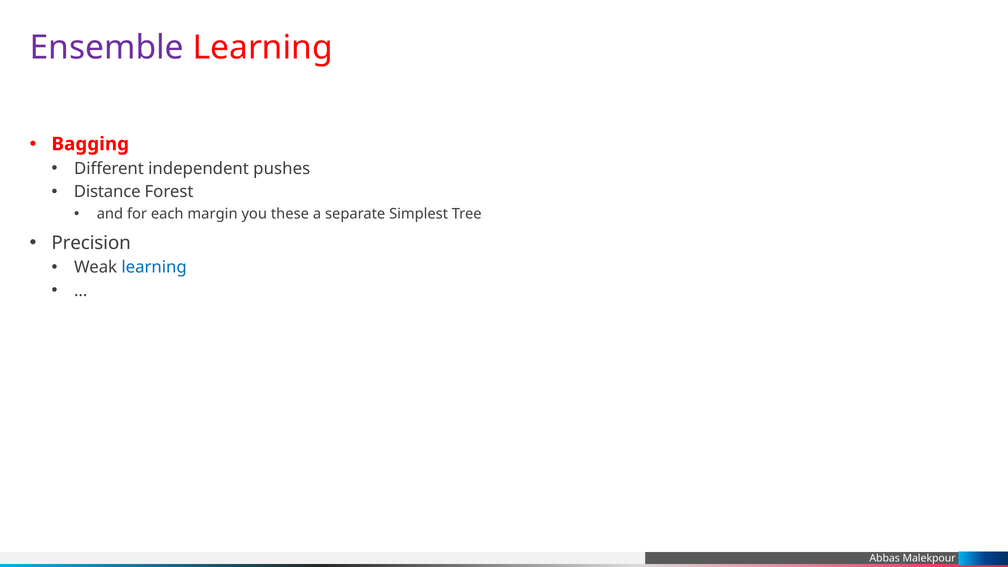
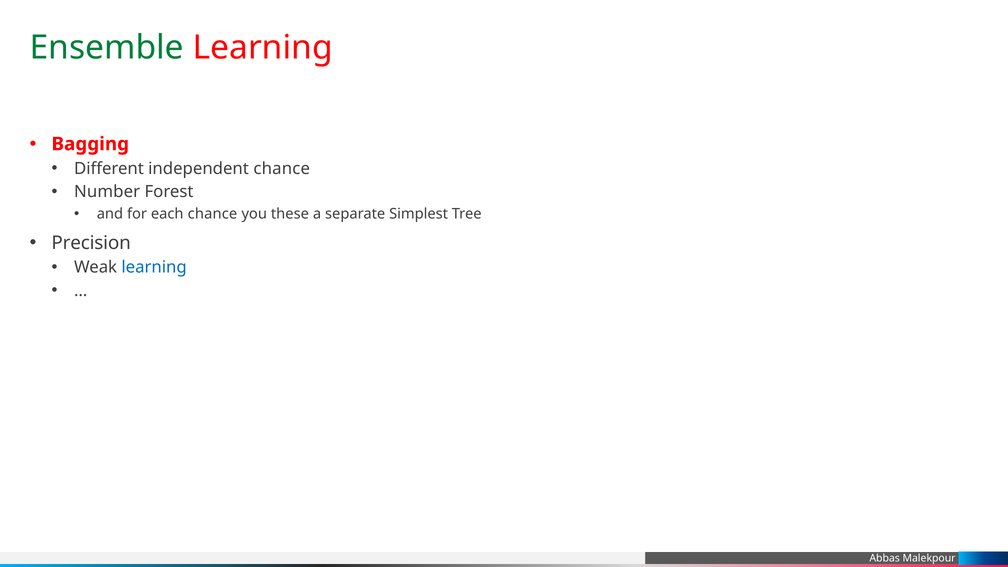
Ensemble colour: purple -> green (107, 48)
independent pushes: pushes -> chance (282, 169)
Distance: Distance -> Number (107, 192)
each margin: margin -> chance (212, 214)
